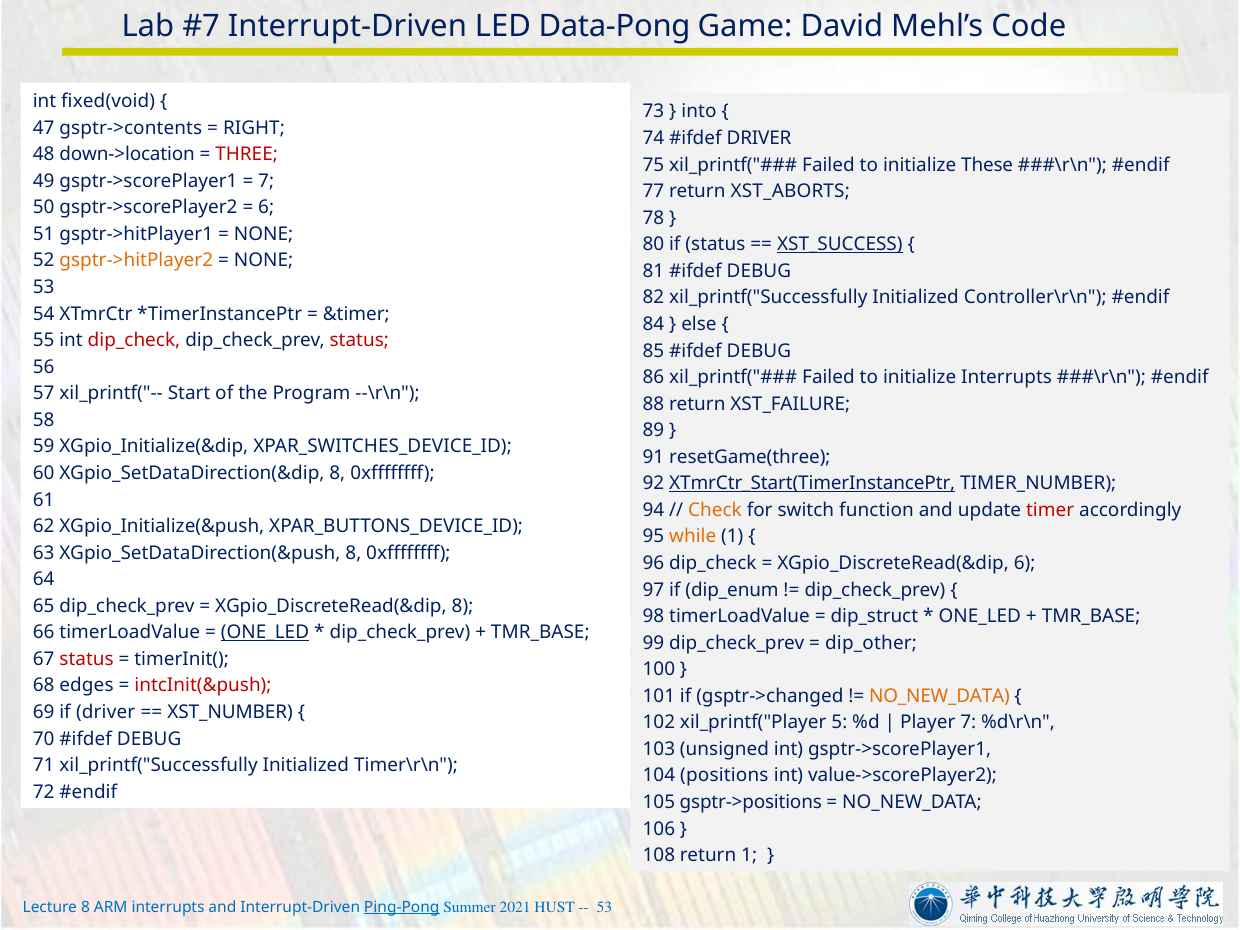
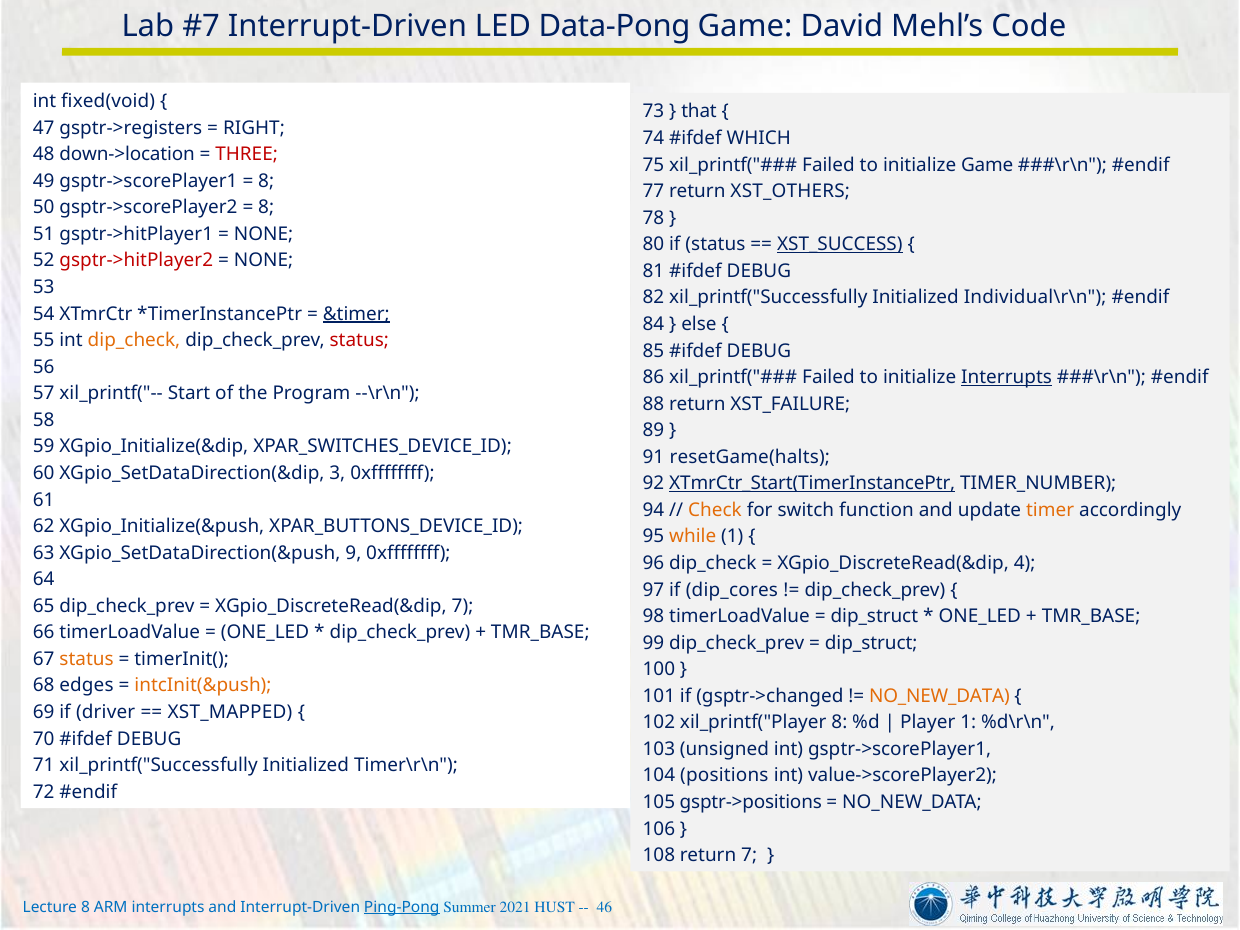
into: into -> that (699, 112)
gsptr->contents: gsptr->contents -> gsptr->registers (131, 128)
DRIVER: DRIVER -> WHICH (759, 138)
initialize These: These -> Game (987, 165)
7: 7 -> 8 (266, 181)
XST_ABORTS: XST_ABORTS -> XST_OTHERS (790, 191)
6: 6 -> 8 (266, 208)
gsptr->hitPlayer2 colour: orange -> red (136, 261)
Controller\r\n: Controller\r\n -> Individual\r\n (1035, 298)
&timer underline: none -> present (356, 314)
dip_check colour: red -> orange (134, 340)
Interrupts underline: none -> present (1007, 377)
resetGame(three: resetGame(three -> resetGame(halts (750, 457)
XGpio_SetDataDirection(&dip 8: 8 -> 3 (337, 473)
timer colour: red -> orange (1050, 510)
XGpio_SetDataDirection(&push 8: 8 -> 9 (353, 553)
XGpio_DiscreteRead(&dip 6: 6 -> 4 (1025, 563)
dip_enum: dip_enum -> dip_cores (732, 590)
XGpio_DiscreteRead(&dip 8: 8 -> 7 (463, 606)
ONE_LED underline: present -> none (265, 633)
dip_other: dip_other -> dip_struct (871, 643)
status colour: red -> orange (87, 659)
intcInit(&push colour: red -> orange (203, 686)
XST_NUMBER: XST_NUMBER -> XST_MAPPED (230, 712)
xil_printf("Player 5: 5 -> 8 (839, 723)
Player 7: 7 -> 1 (968, 723)
return 1: 1 -> 7 (749, 855)
53: 53 -> 46 (604, 907)
